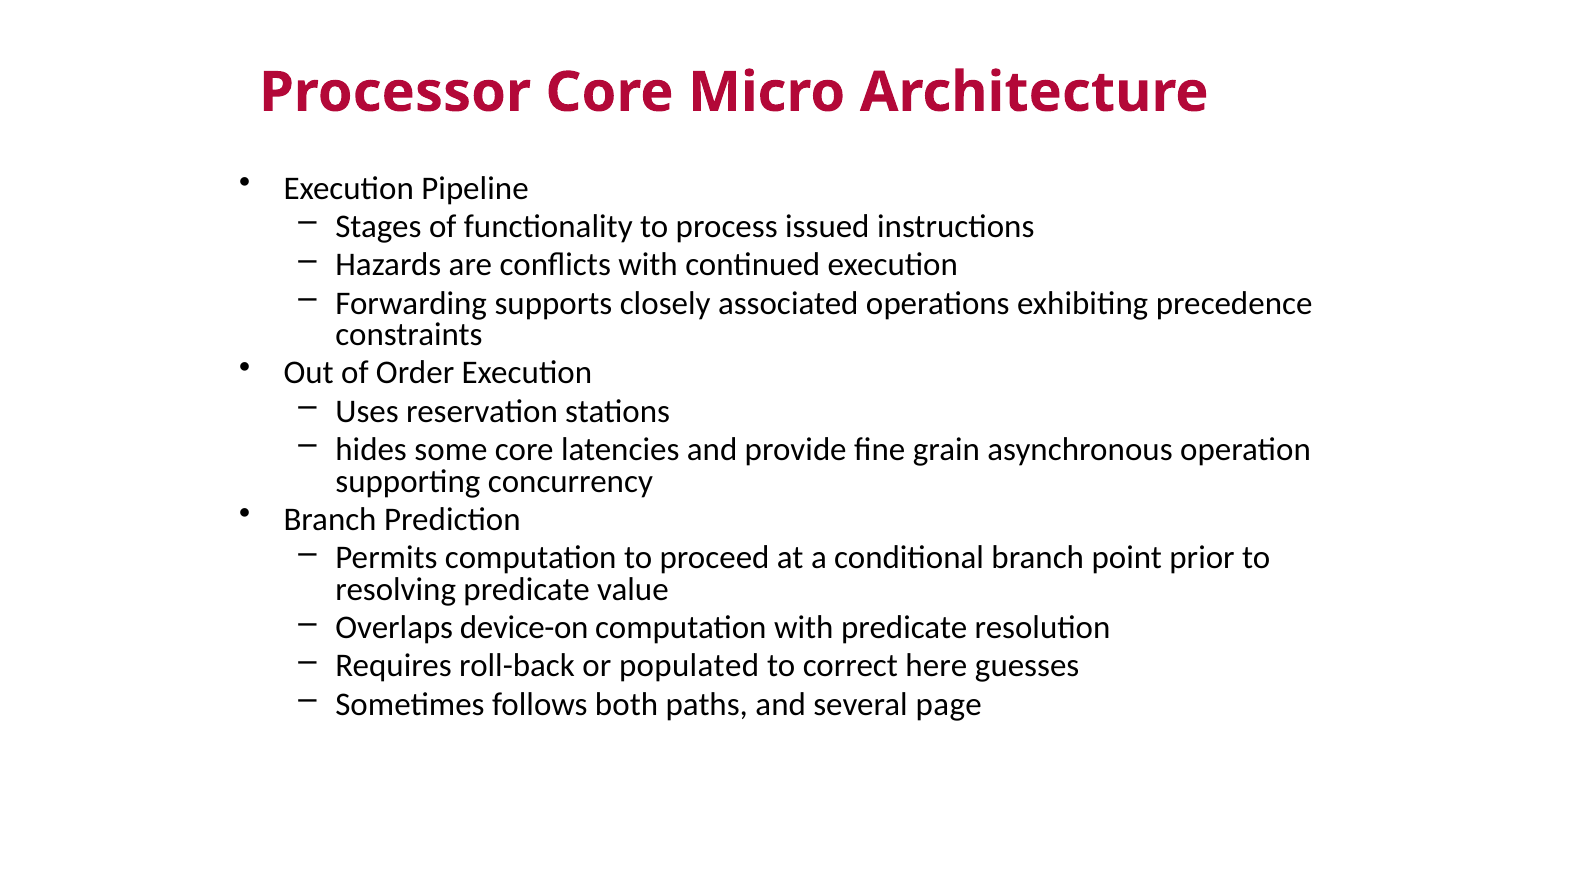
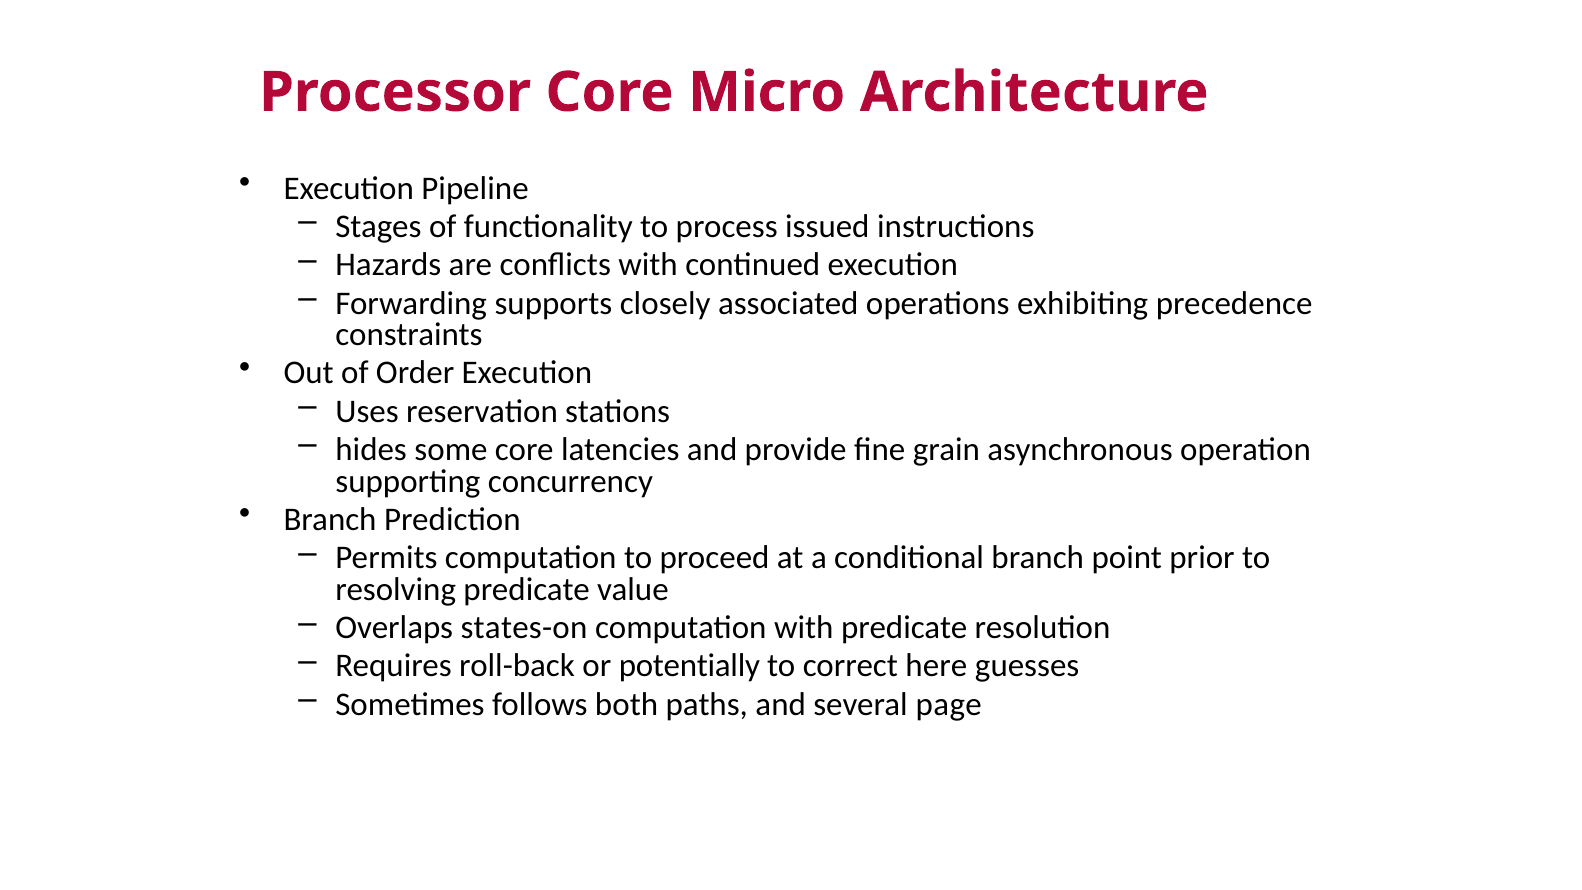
device-on: device-on -> states-on (524, 628)
populated: populated -> potentially (689, 666)
